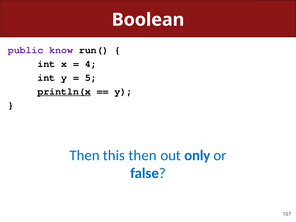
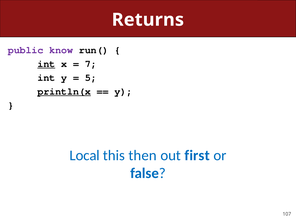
Boolean: Boolean -> Returns (148, 20)
int underline: none -> present (46, 64)
4: 4 -> 7 (91, 64)
Then: Then -> Local (85, 155)
only: only -> first (197, 155)
